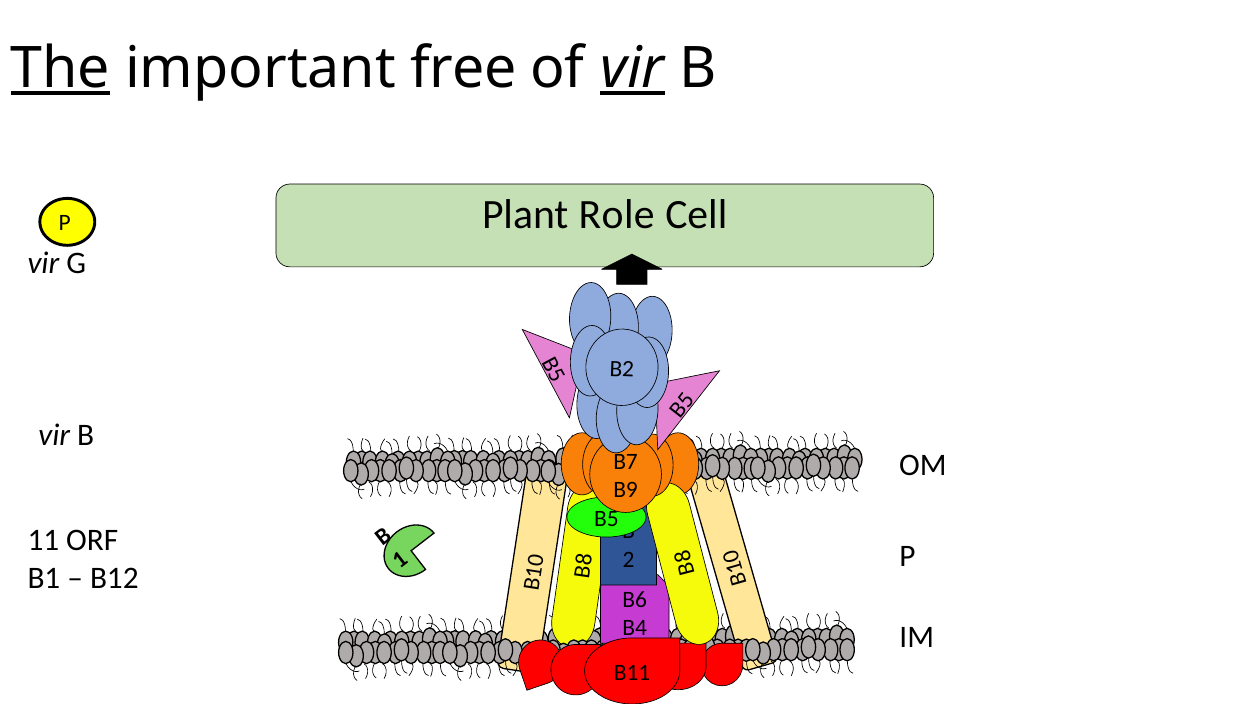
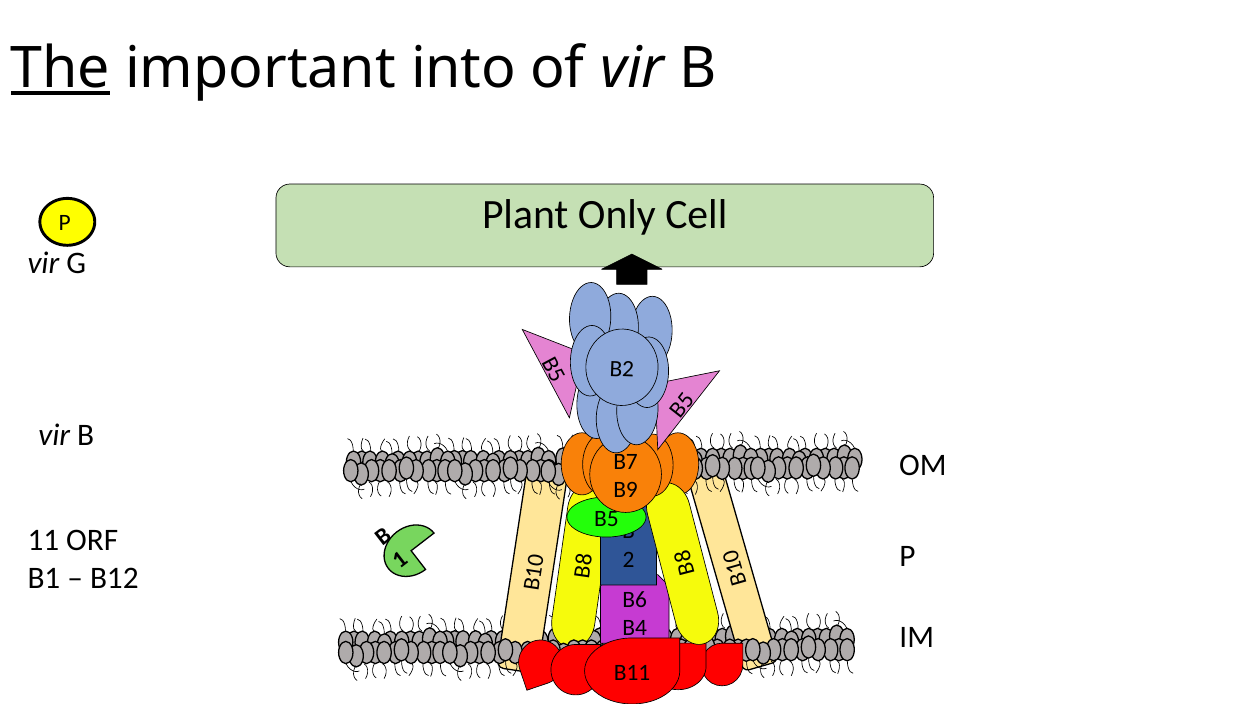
free: free -> into (463, 68)
vir underline: present -> none (632, 68)
Role: Role -> Only (617, 214)
